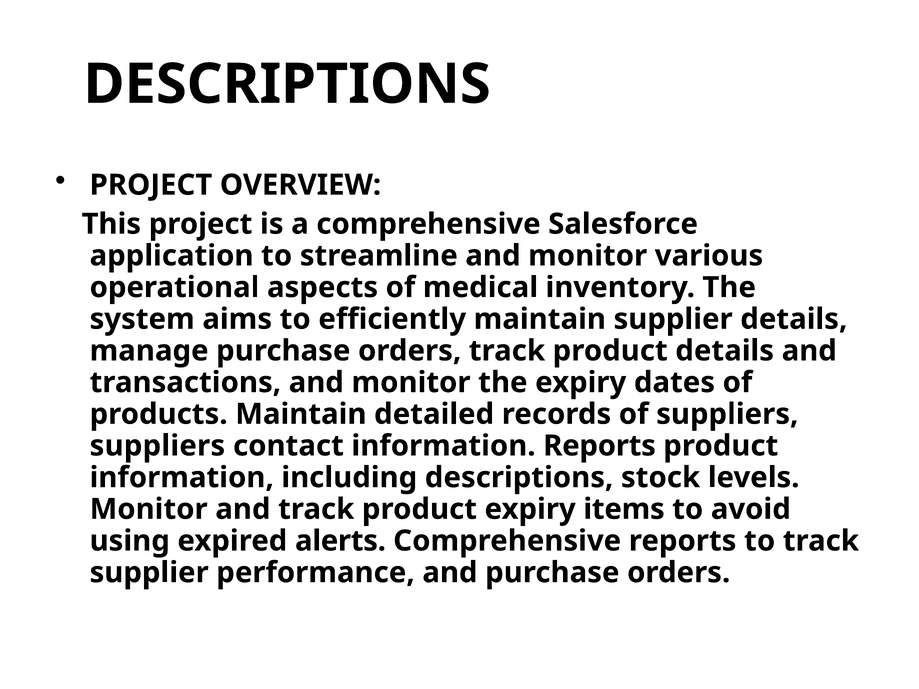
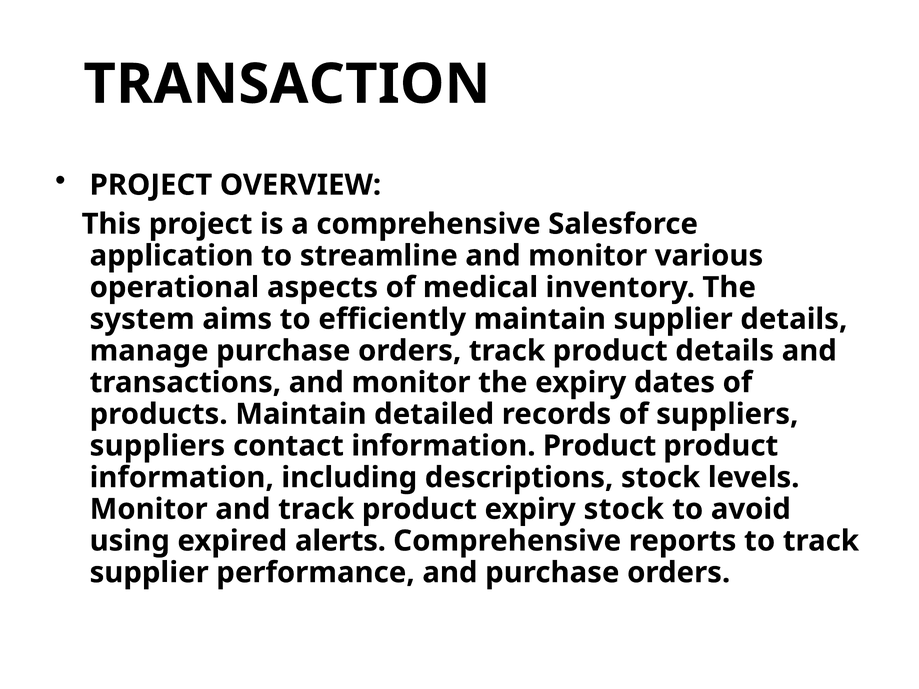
DESCRIPTIONS: DESCRIPTIONS -> TRANSACTION (287, 84)
information Reports: Reports -> Product (600, 446)
expiry items: items -> stock (624, 509)
